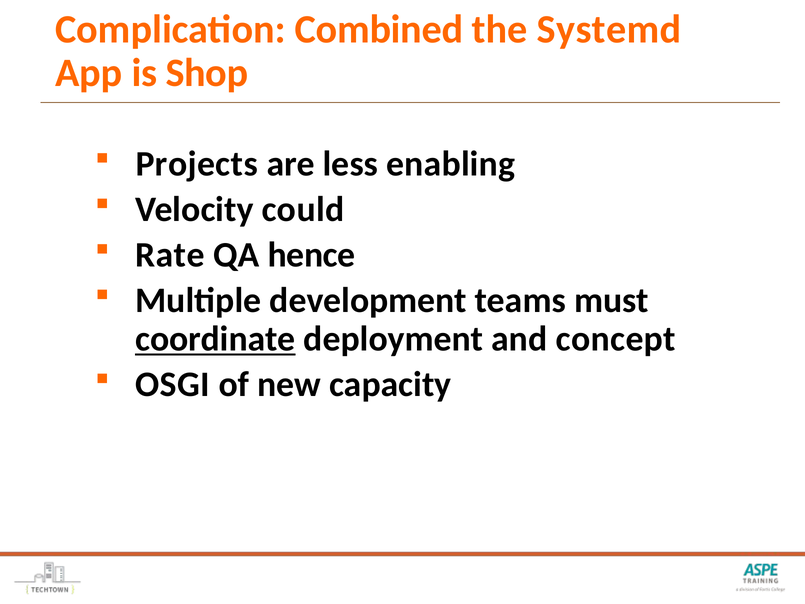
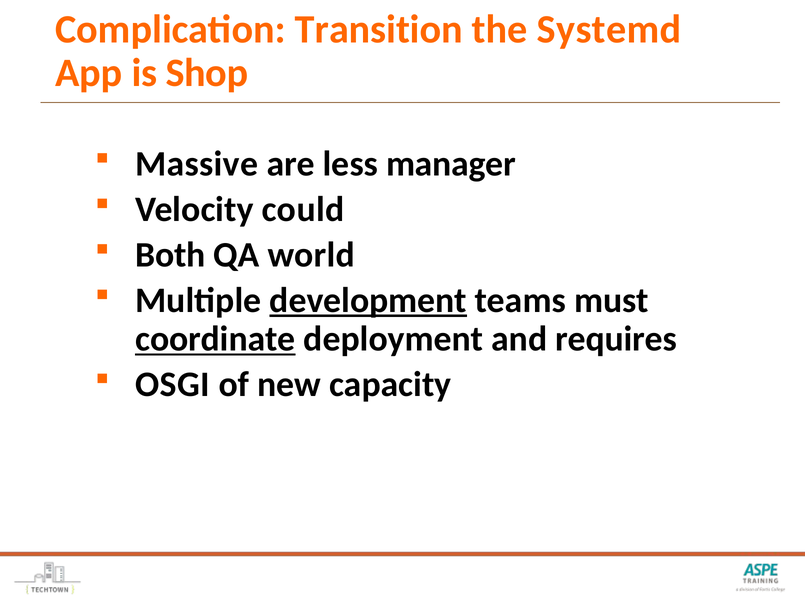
Combined: Combined -> Transition (379, 30)
Projects: Projects -> Massive (197, 164)
enabling: enabling -> manager (451, 164)
Rate: Rate -> Both (170, 255)
hence: hence -> world (311, 255)
development underline: none -> present (368, 300)
concept: concept -> requires (616, 339)
